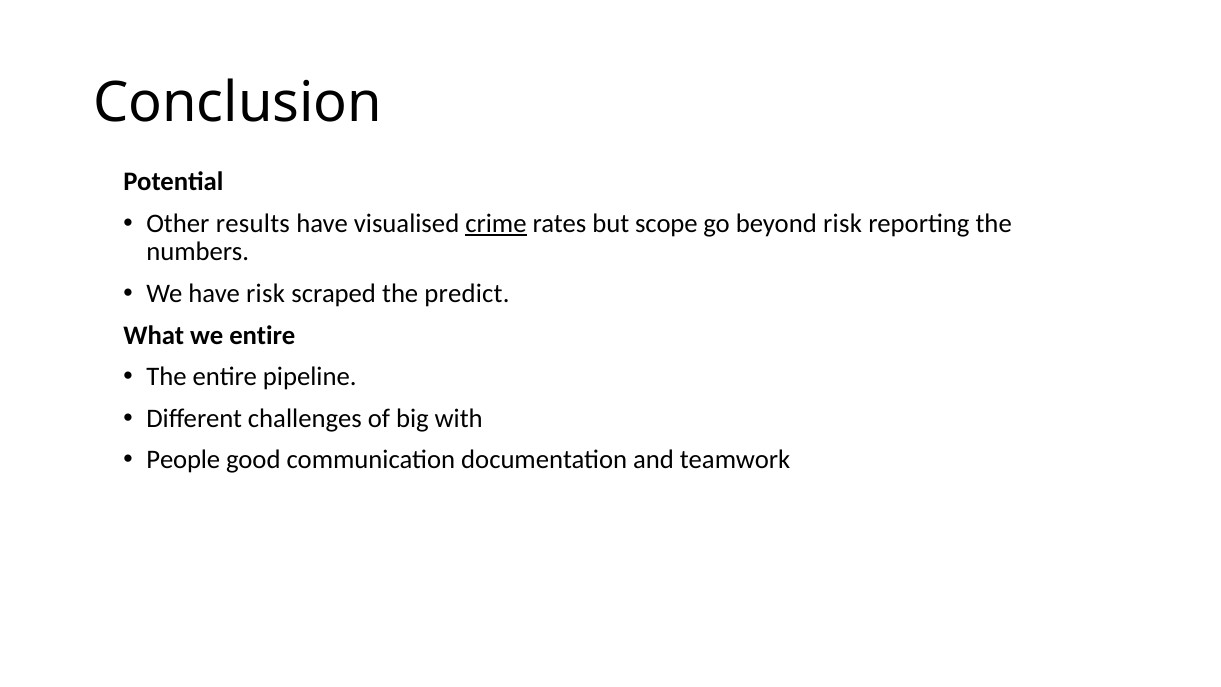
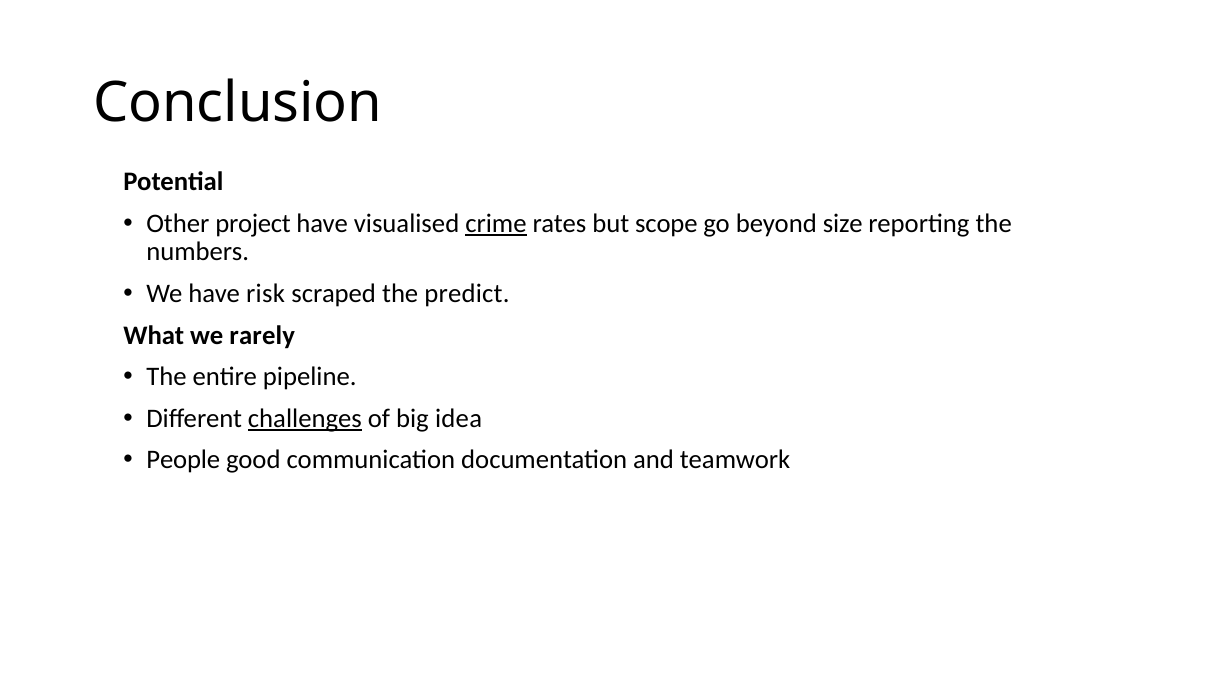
results: results -> project (253, 223)
beyond risk: risk -> size (843, 223)
we entire: entire -> rarely (262, 335)
challenges underline: none -> present (305, 418)
with: with -> idea (459, 418)
